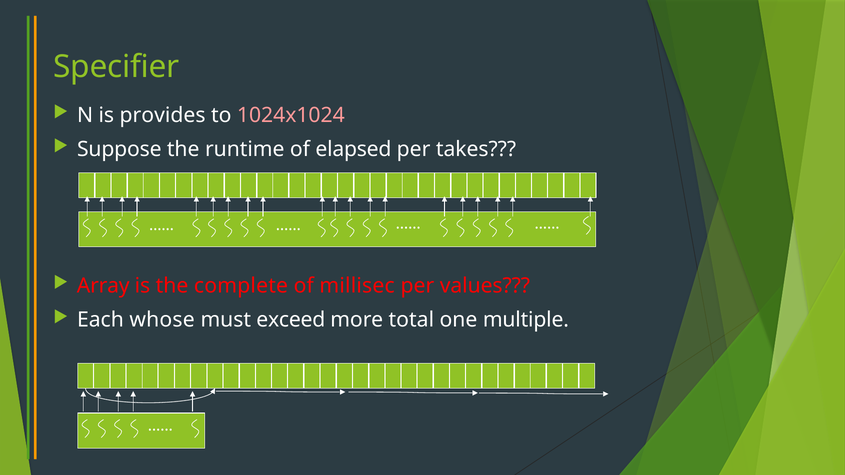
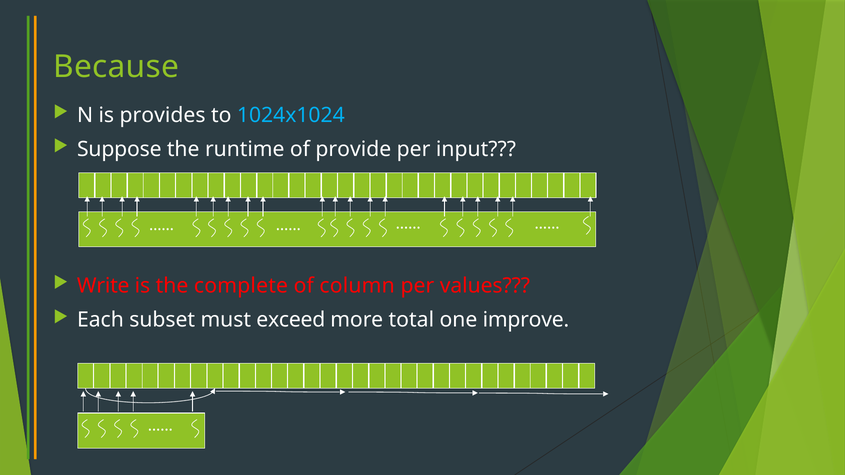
Specifier: Specifier -> Because (116, 67)
1024x1024 colour: pink -> light blue (291, 115)
elapsed: elapsed -> provide (353, 149)
takes: takes -> input (476, 149)
Array: Array -> Write (103, 286)
millisec: millisec -> column (357, 286)
whose: whose -> subset (162, 320)
multiple: multiple -> improve (526, 320)
